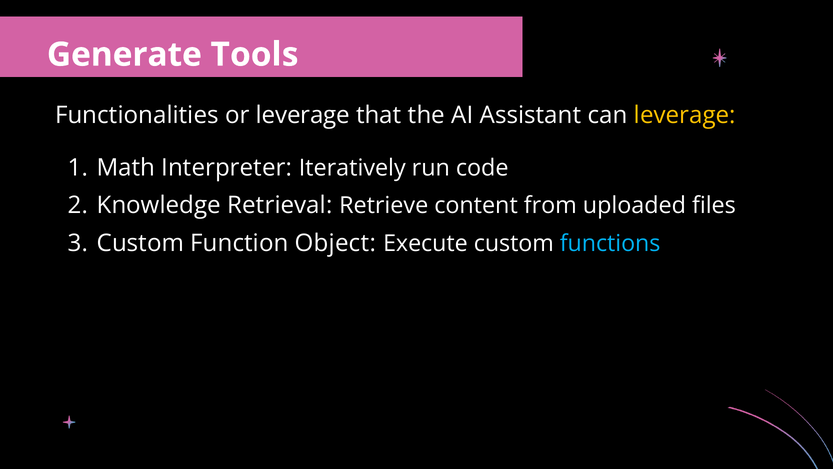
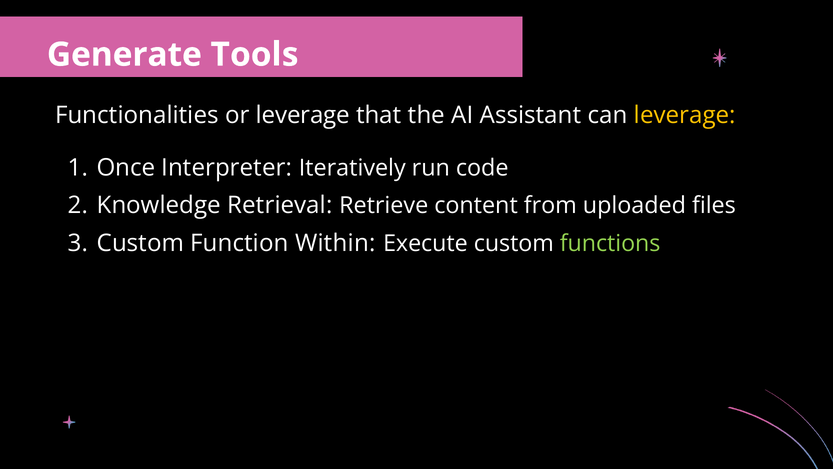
Math: Math -> Once (126, 168)
Object: Object -> Within (335, 243)
functions colour: light blue -> light green (610, 243)
